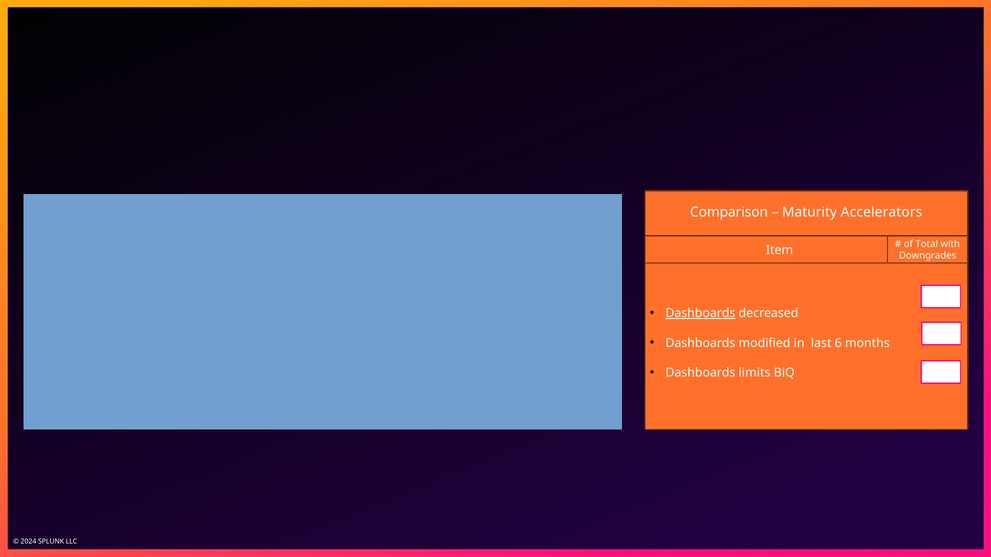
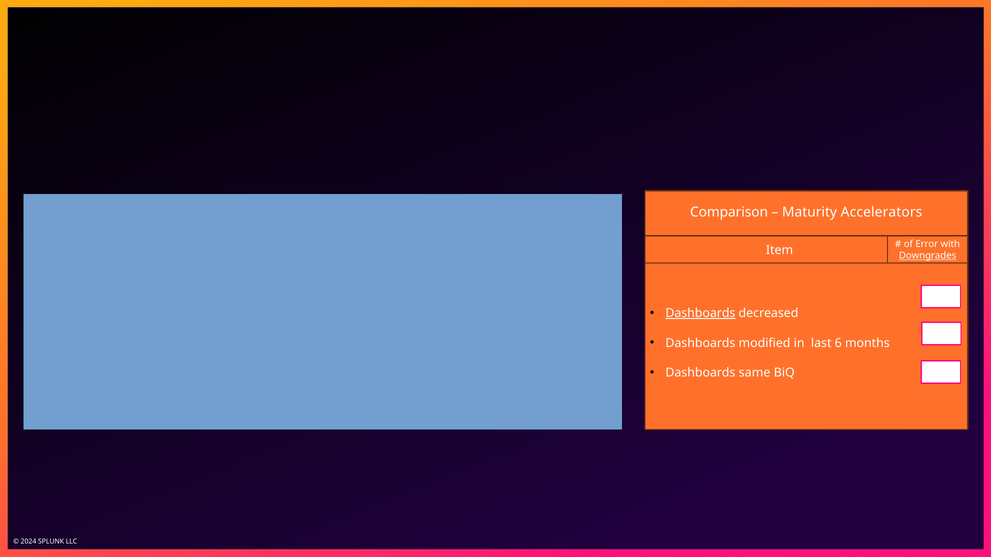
Total: Total -> Error (927, 244)
Downgrades underline: none -> present (928, 256)
Dashboards limits: limits -> same (755, 373)
